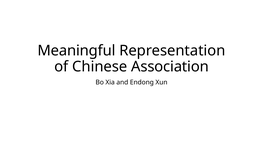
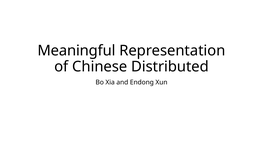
Association: Association -> Distributed (170, 67)
